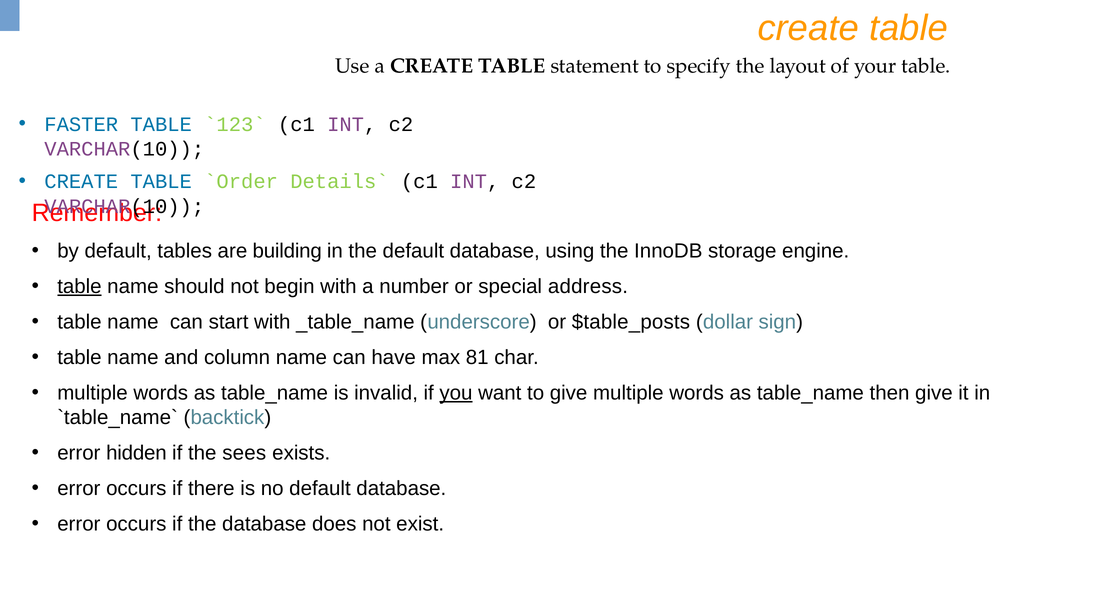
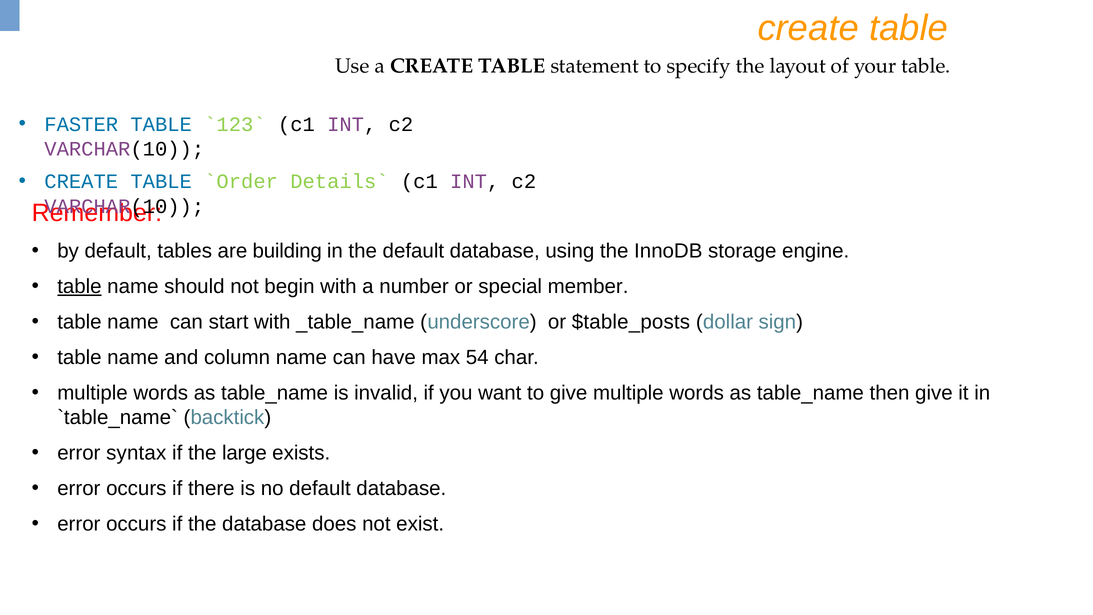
address: address -> member (588, 286)
81: 81 -> 54 (477, 357)
you underline: present -> none (456, 393)
hidden: hidden -> syntax (136, 453)
sees: sees -> large (244, 453)
